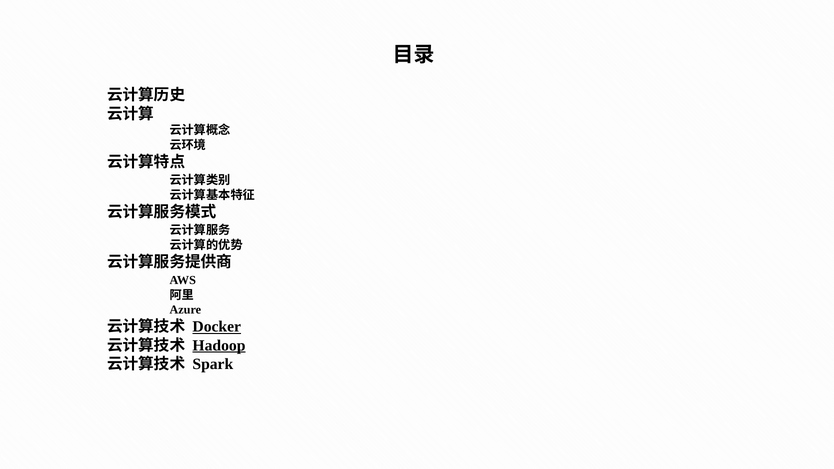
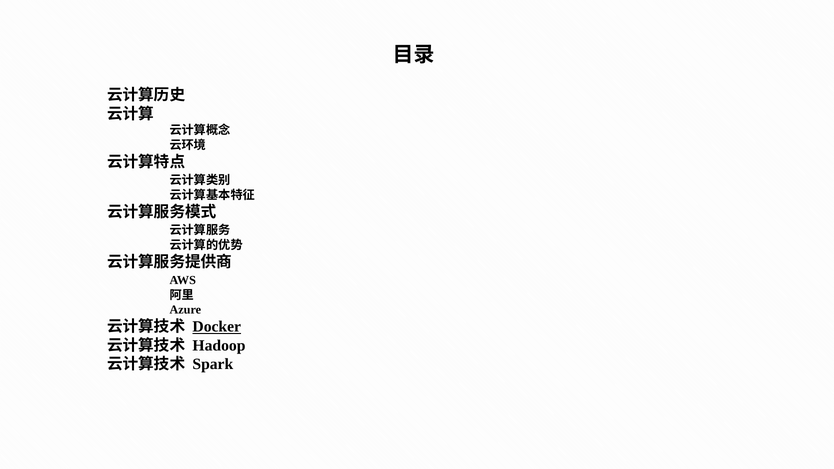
Hadoop underline: present -> none (219, 346)
